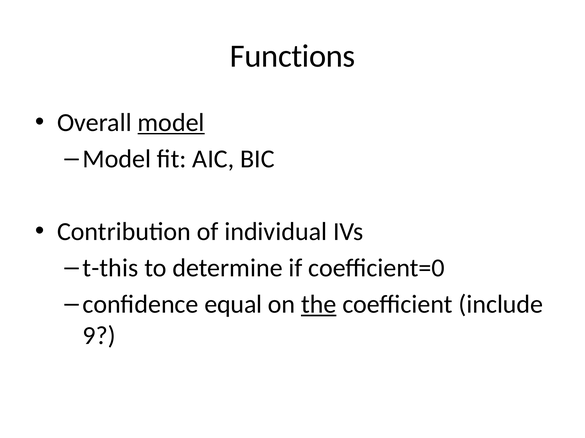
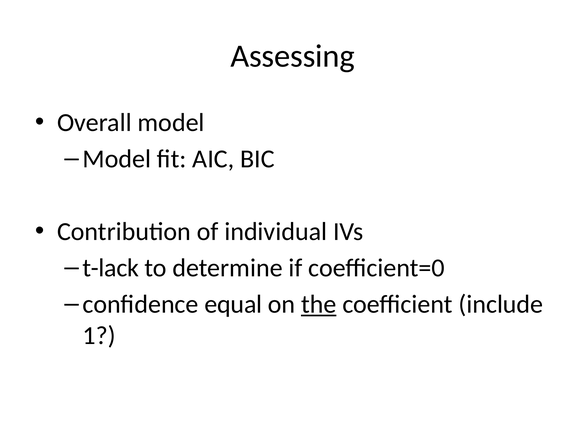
Functions: Functions -> Assessing (293, 56)
model underline: present -> none (171, 123)
t-this: t-this -> t-lack (111, 268)
9: 9 -> 1 (99, 336)
